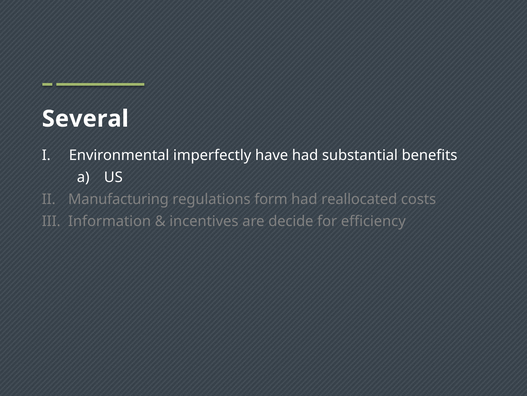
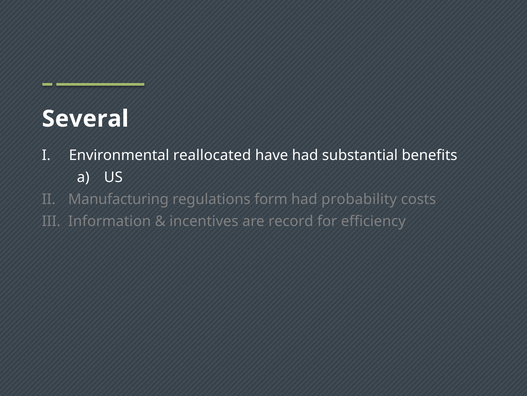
imperfectly: imperfectly -> reallocated (212, 155)
reallocated: reallocated -> probability (359, 199)
decide: decide -> record (291, 221)
